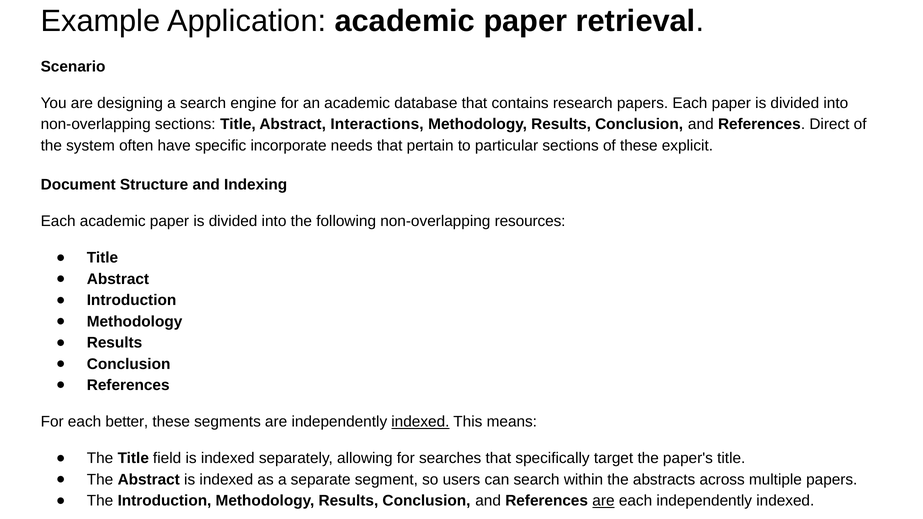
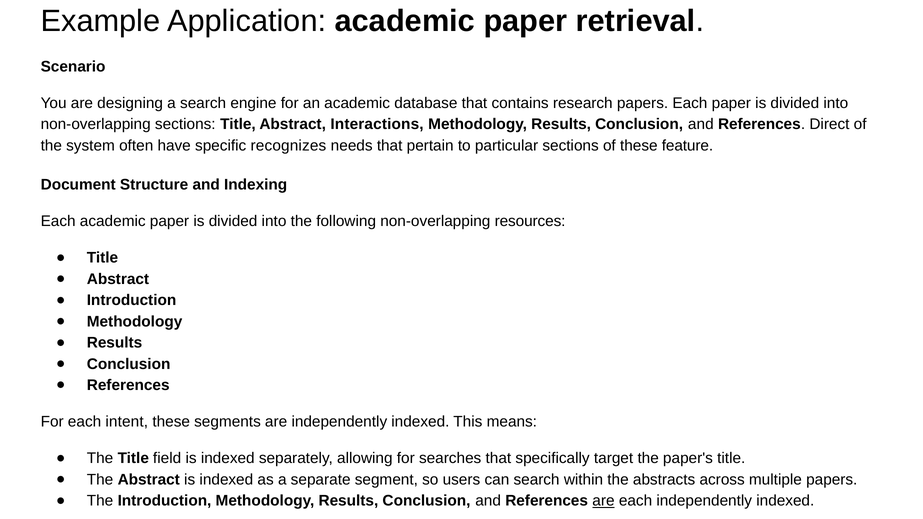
incorporate: incorporate -> recognizes (288, 146)
explicit: explicit -> feature (687, 146)
better: better -> intent (127, 422)
indexed underline: present -> none (420, 422)
